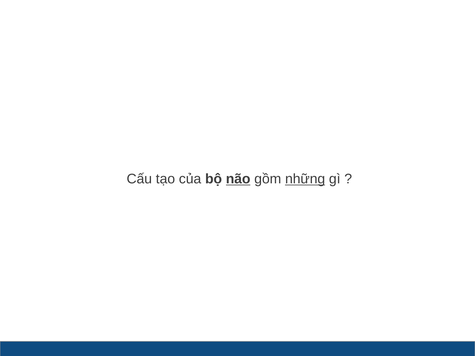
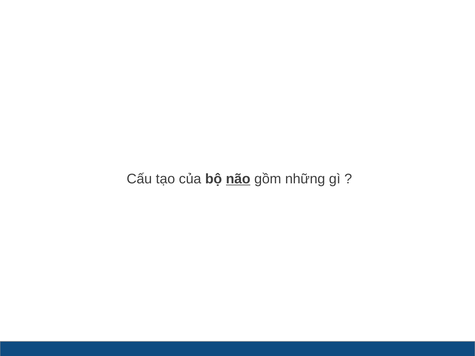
những underline: present -> none (305, 179)
